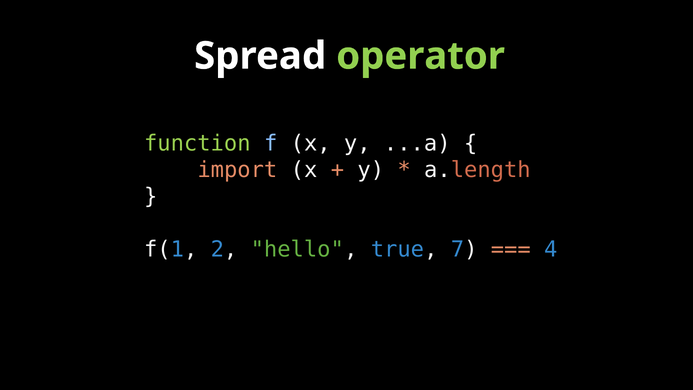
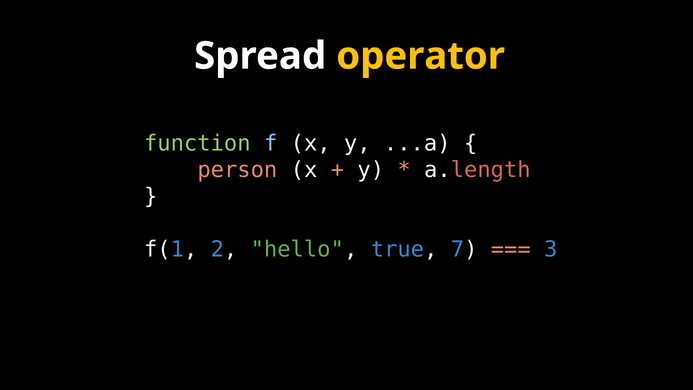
operator colour: light green -> yellow (421, 56)
import: import -> person (237, 170)
4: 4 -> 3 (551, 250)
